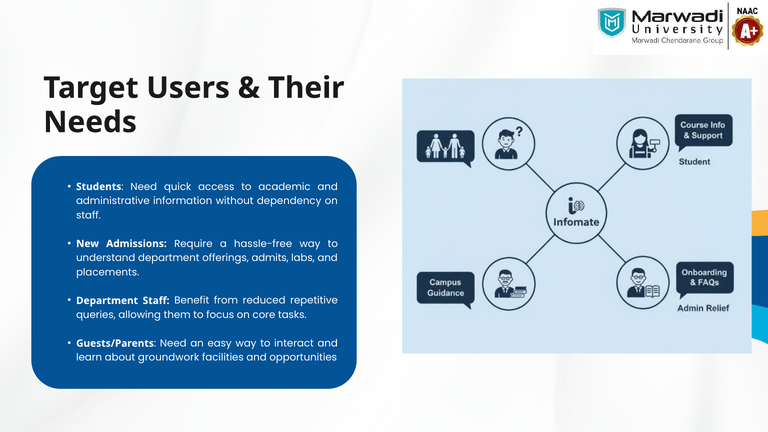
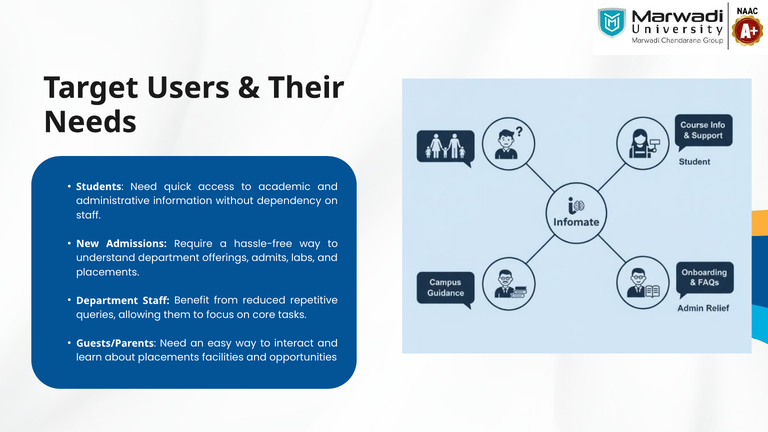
about groundwork: groundwork -> placements (169, 358)
